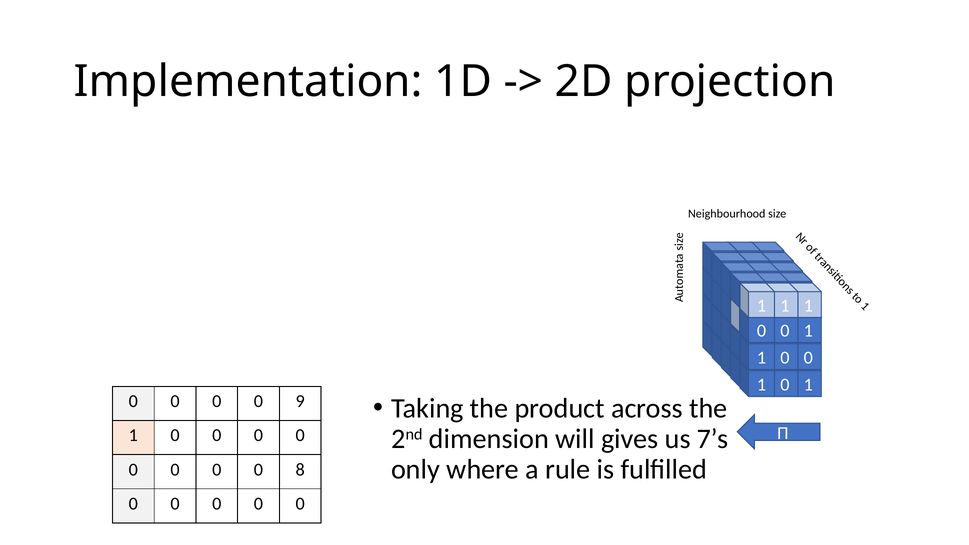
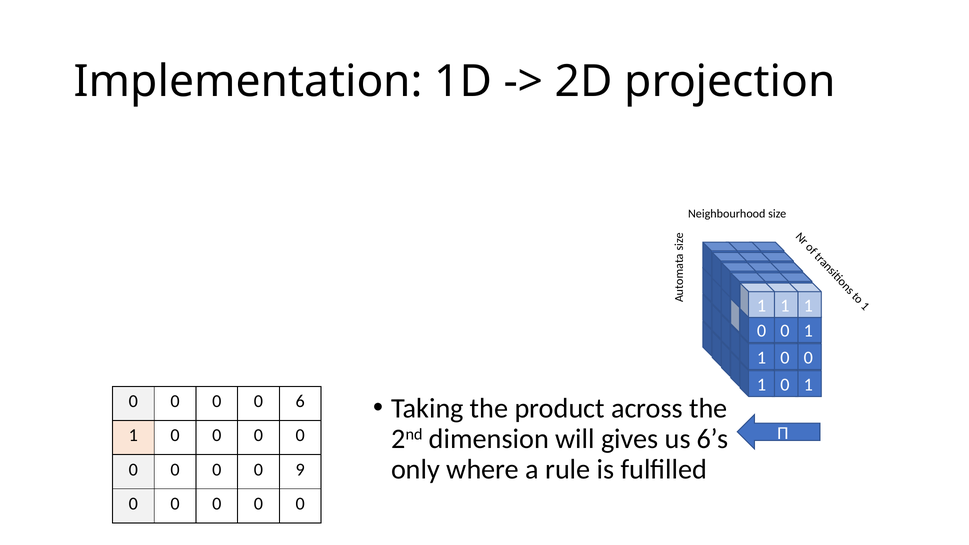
9: 9 -> 6 (300, 401)
7’s: 7’s -> 6’s (713, 439)
8: 8 -> 9 (300, 470)
